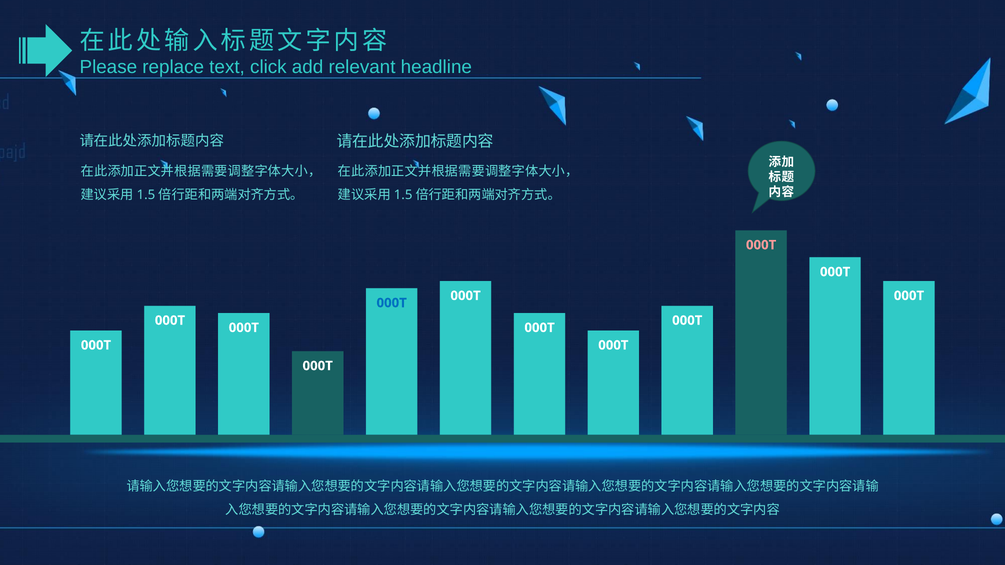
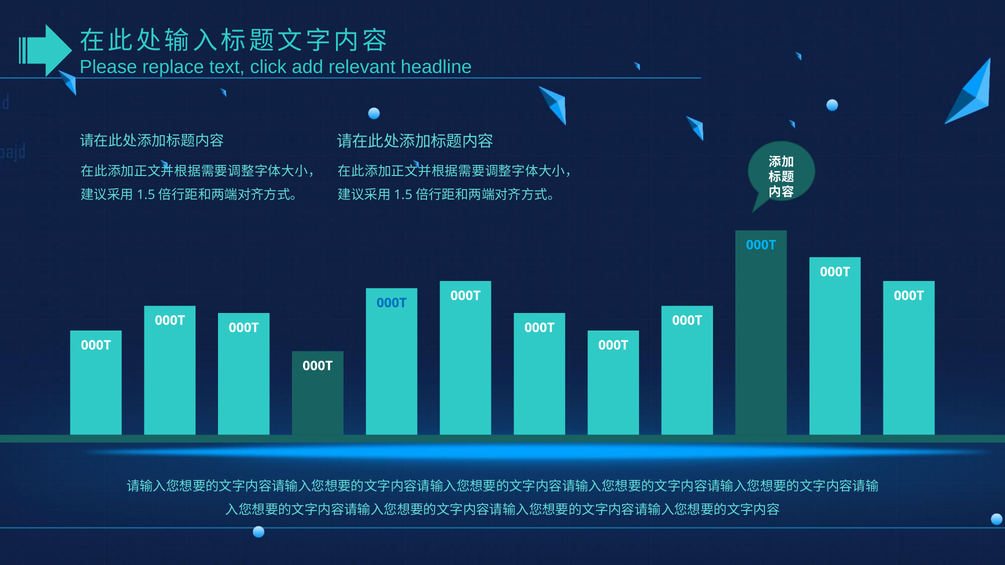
000T colour: pink -> light blue (761, 245)
